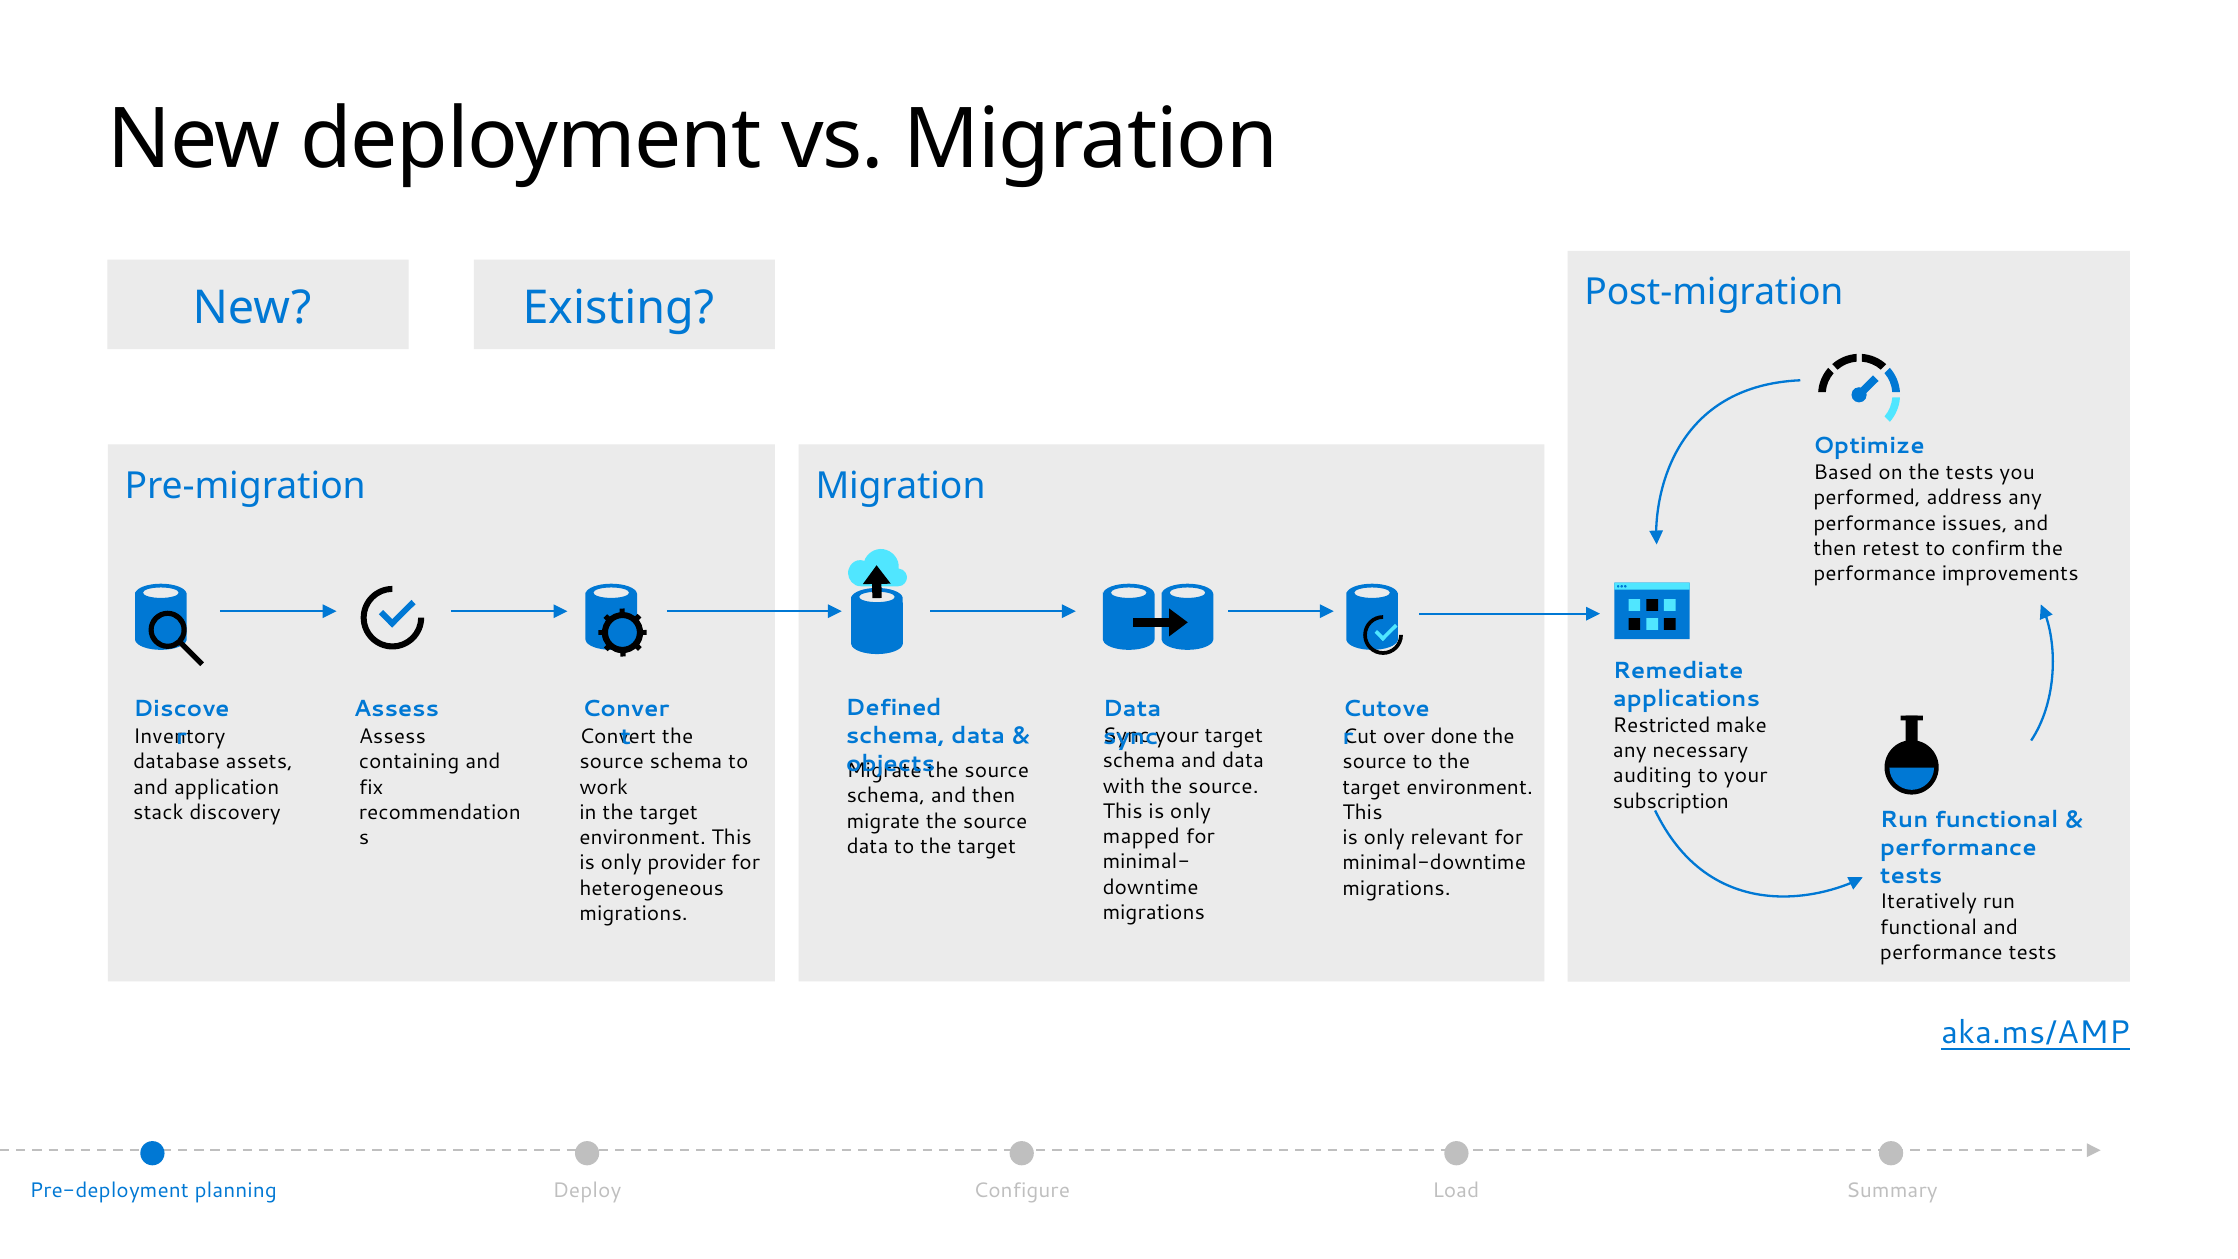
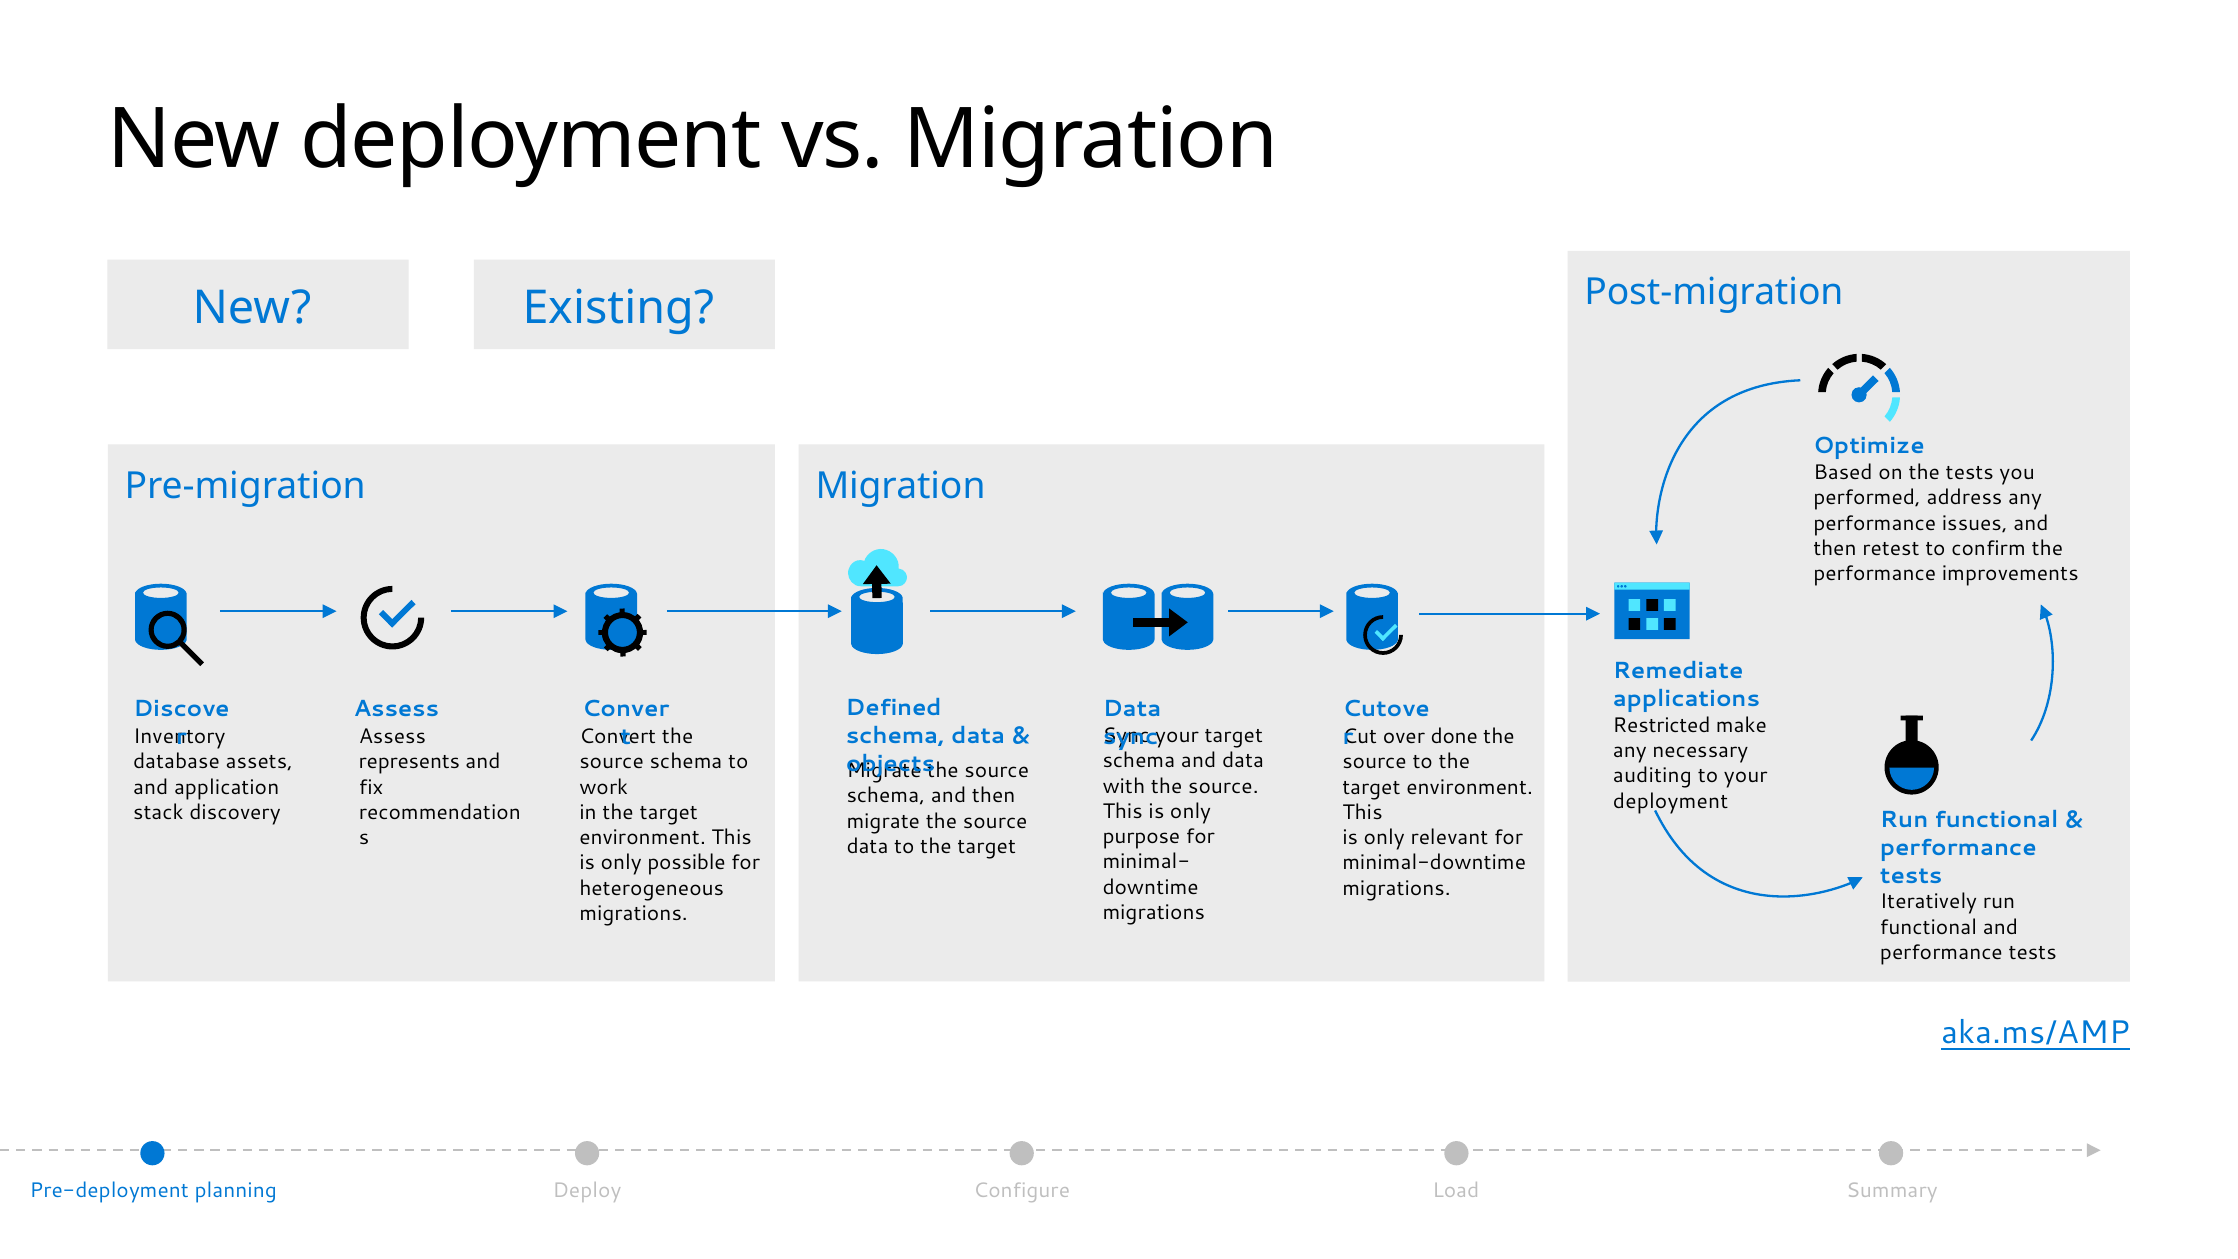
containing: containing -> represents (409, 762)
subscription: subscription -> deployment (1671, 801)
mapped: mapped -> purpose (1141, 837)
provider: provider -> possible (687, 863)
